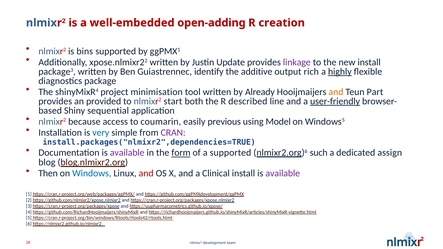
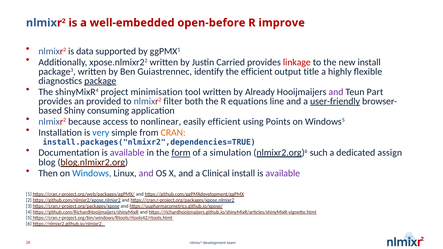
open-adding: open-adding -> open-before (211, 23)
creation: creation -> improve (282, 23)
bins: bins -> data (85, 51)
Update: Update -> Carried (231, 62)
linkage colour: purple -> red (297, 62)
the additive: additive -> efficient (257, 72)
rich: rich -> title (311, 72)
highly underline: present -> none (340, 72)
package underline: none -> present (100, 81)
and colour: orange -> purple (336, 92)
start: start -> filter (173, 101)
described: described -> equations (248, 101)
sequential: sequential -> consuming (108, 111)
coumarin: coumarin -> nonlinear (161, 122)
easily previous: previous -> efficient (224, 122)
Model: Model -> Points (278, 122)
CRAN colour: purple -> orange (173, 133)
a supported: supported -> simulation (230, 153)
and colour: red -> purple (146, 173)
